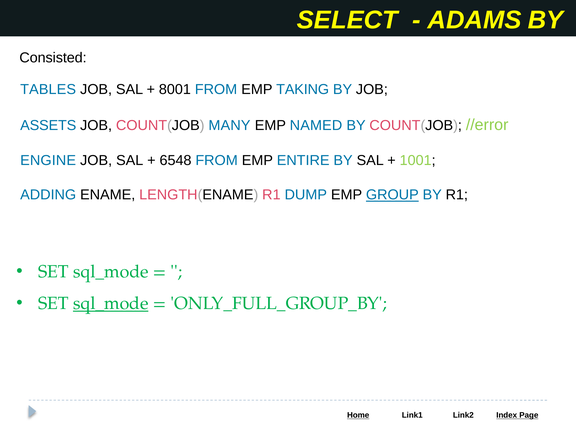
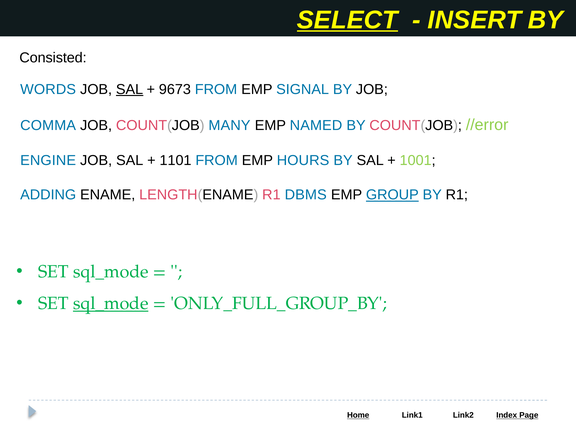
SELECT underline: none -> present (347, 20)
ADAMS: ADAMS -> INSERT (475, 20)
TABLES: TABLES -> WORDS (48, 89)
SAL underline: none -> present (130, 89)
8001: 8001 -> 9673 (175, 89)
TAKING: TAKING -> SIGNAL (303, 89)
ASSETS: ASSETS -> COMMA (48, 125)
6548: 6548 -> 1101 (176, 160)
ENTIRE: ENTIRE -> HOURS (303, 160)
DUMP: DUMP -> DBMS (306, 195)
